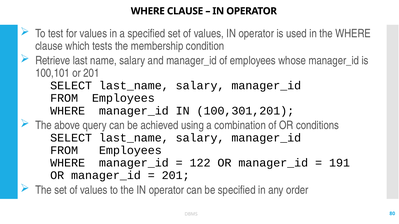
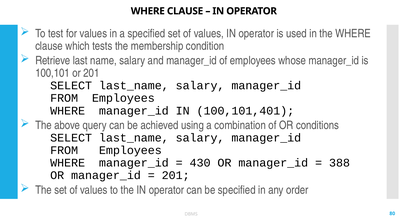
100,301,201: 100,301,201 -> 100,101,401 (245, 111)
122: 122 -> 430 (200, 163)
191: 191 -> 388 (339, 163)
